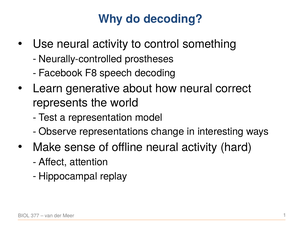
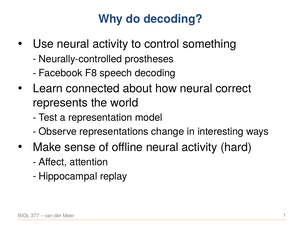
generative: generative -> connected (93, 88)
